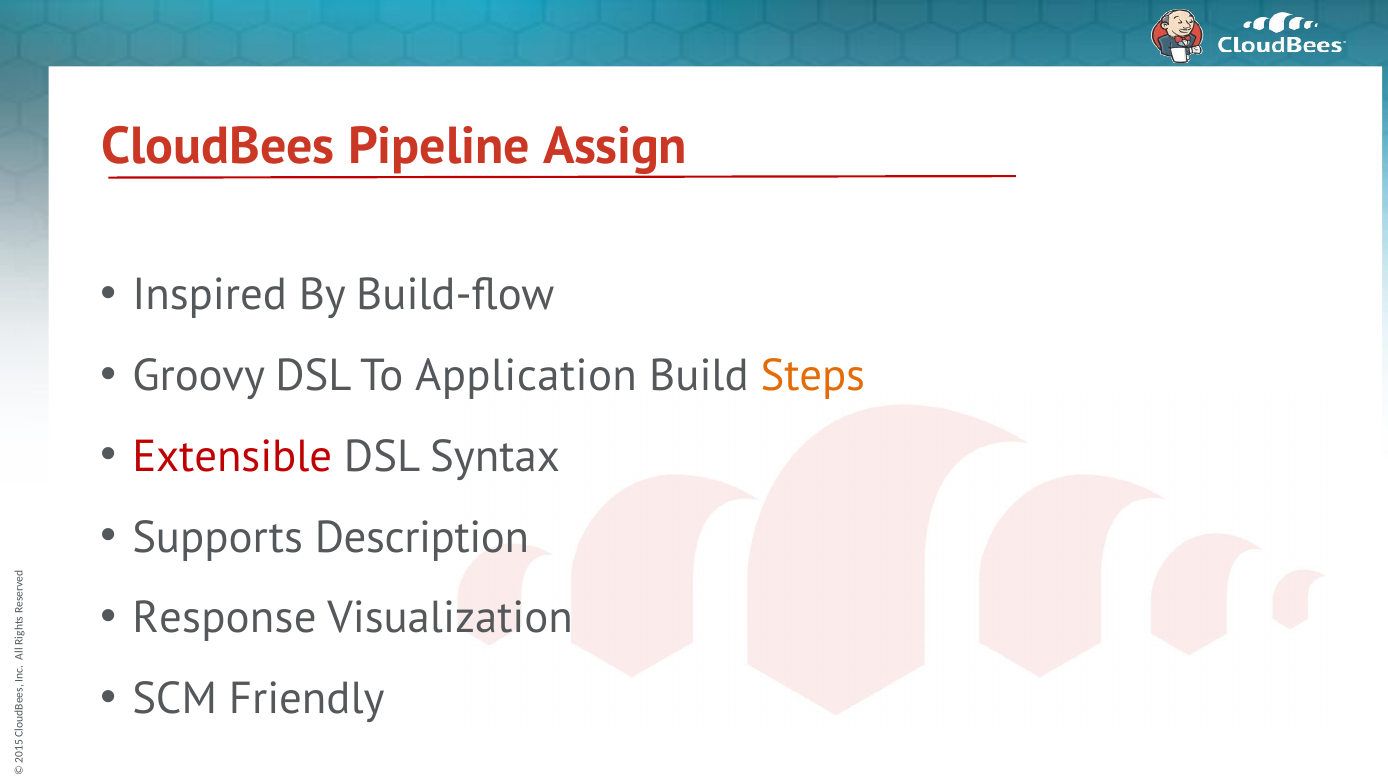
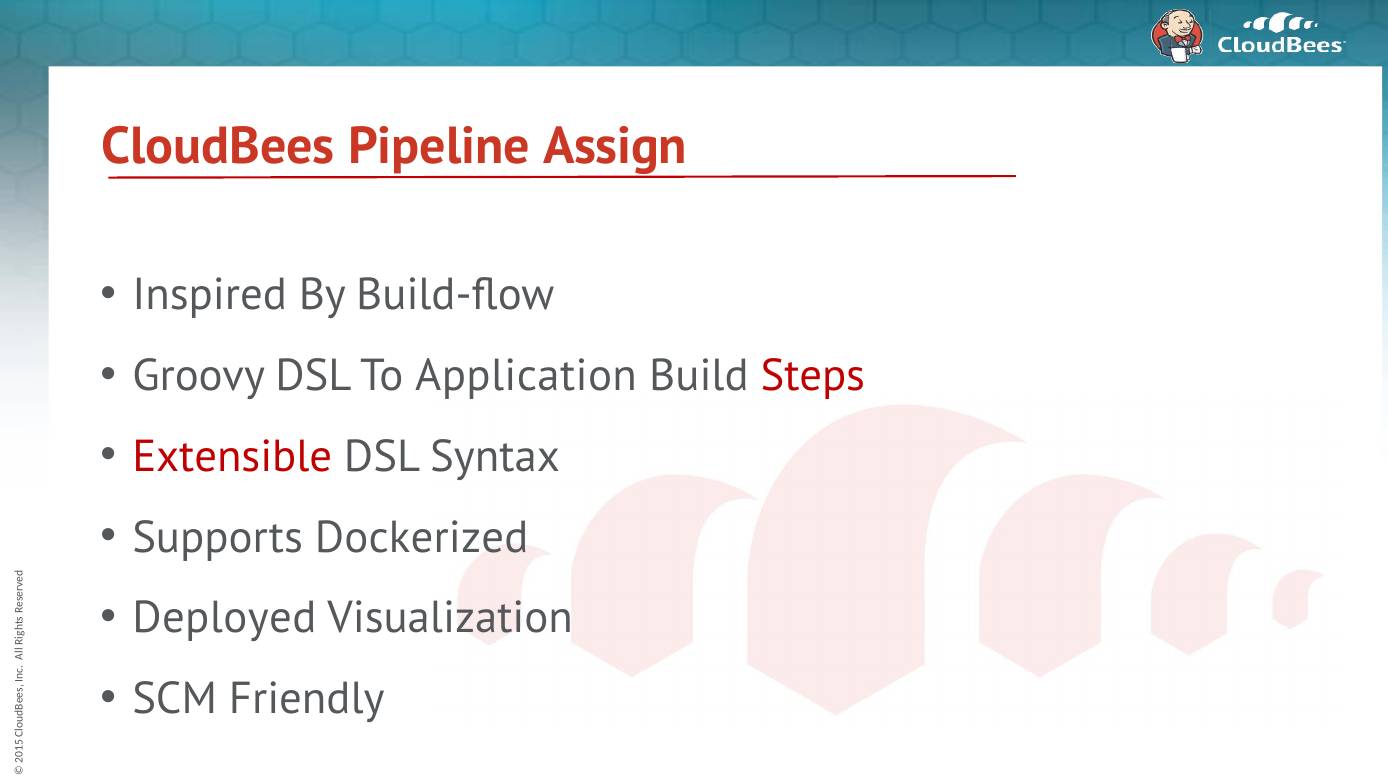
Steps colour: orange -> red (813, 376)
Description: Description -> Dockerized (422, 537)
Response: Response -> Deployed (224, 618)
